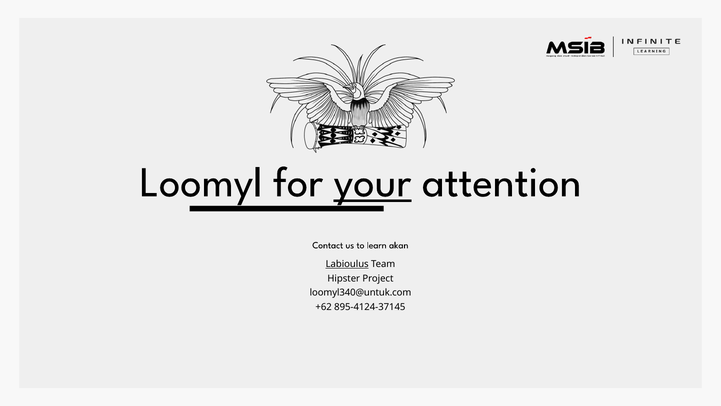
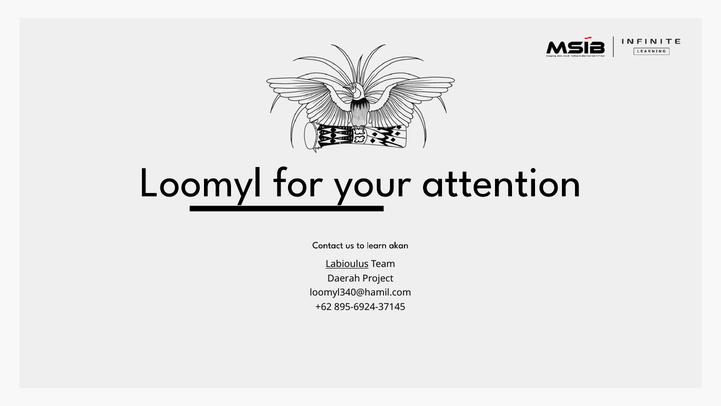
your underline: present -> none (373, 182)
Hipster: Hipster -> Daerah (344, 278)
loomyl340@untuk.com: loomyl340@untuk.com -> loomyl340@hamil.com (360, 292)
895-4124-37145: 895-4124-37145 -> 895-6924-37145 (370, 307)
